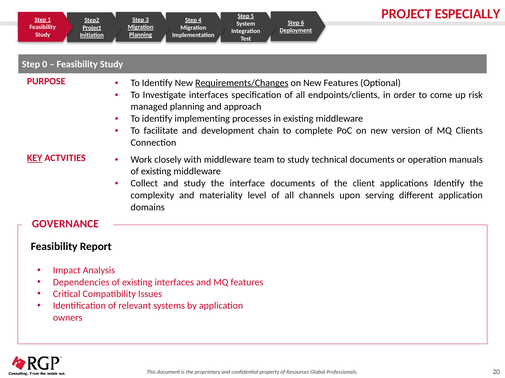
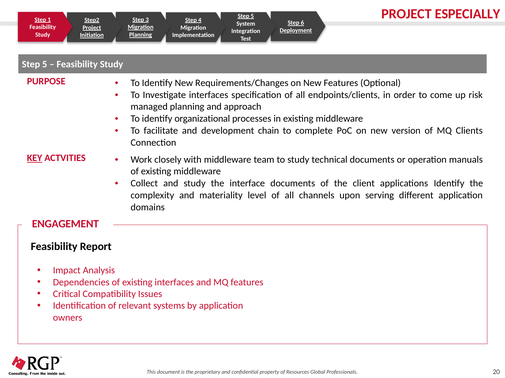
0: 0 -> 5 (45, 64)
Requirements/Changes underline: present -> none (242, 83)
implementing: implementing -> organizational (202, 119)
GOVERNANCE: GOVERNANCE -> ENGAGEMENT (65, 224)
